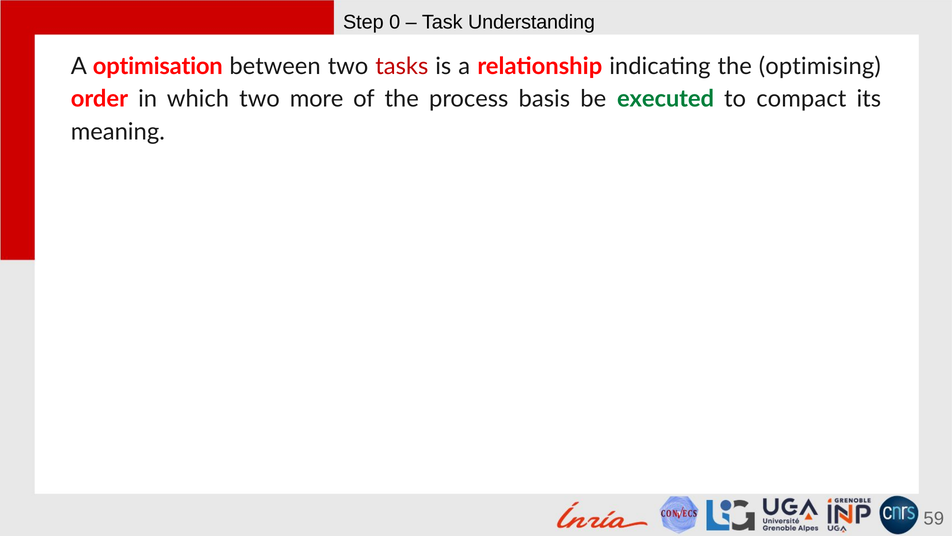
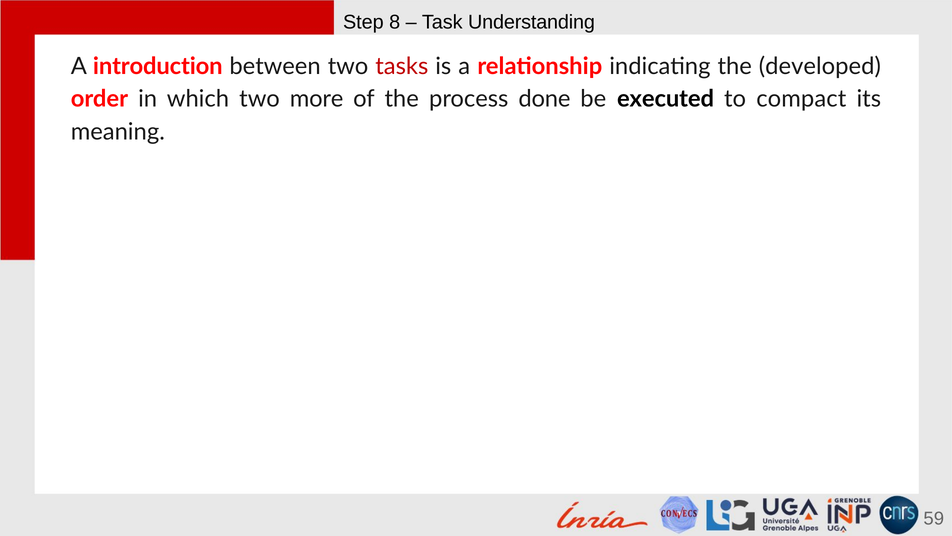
0: 0 -> 8 (395, 22)
optimisation: optimisation -> introduction (158, 66)
optimising: optimising -> developed (820, 66)
basis: basis -> done (544, 99)
executed colour: green -> black (666, 99)
